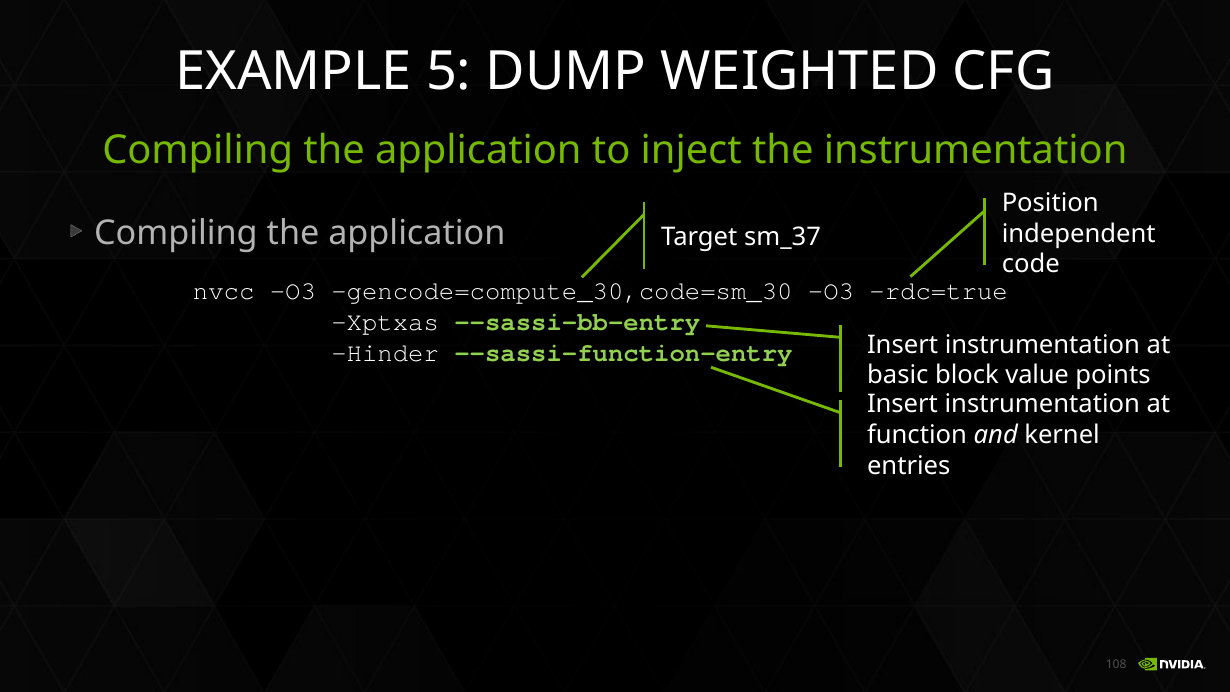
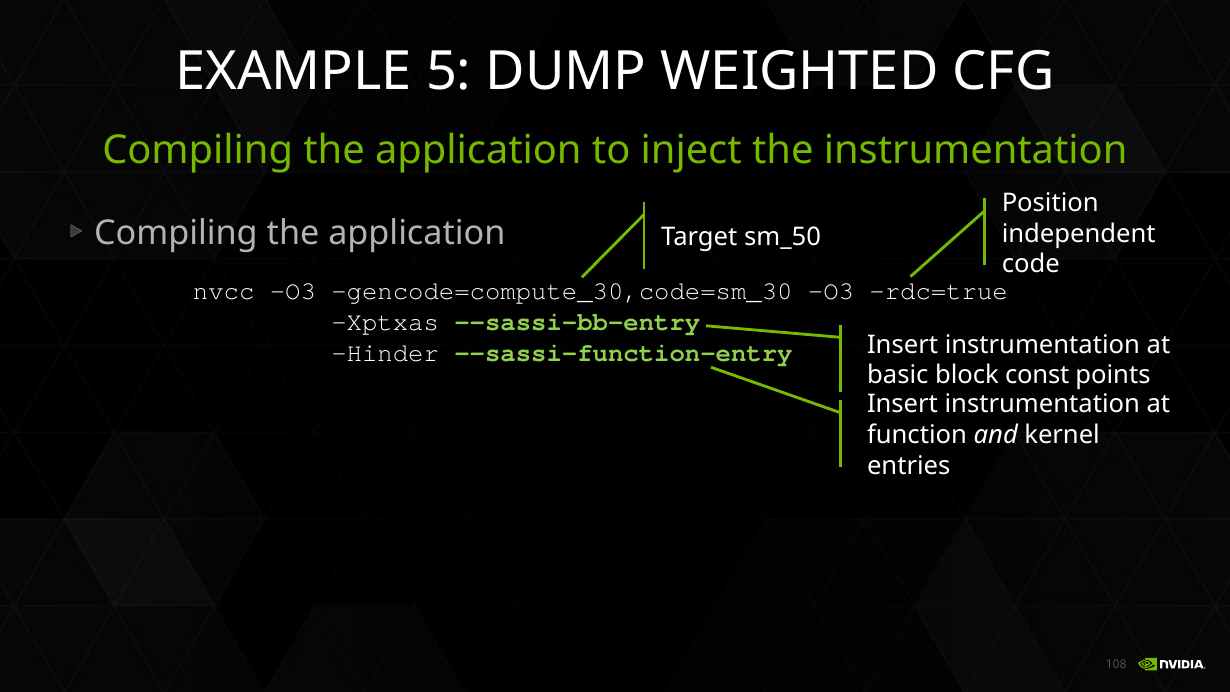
sm_37: sm_37 -> sm_50 (783, 237)
value: value -> const (1037, 375)
